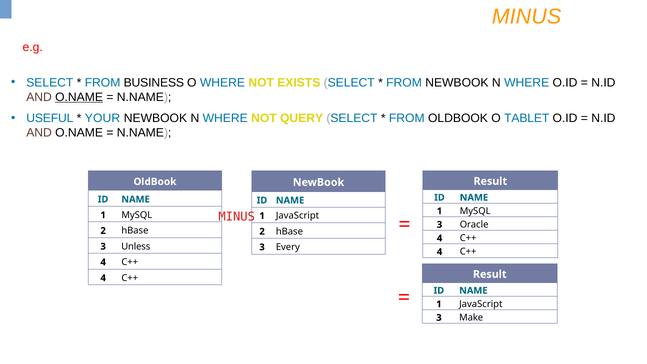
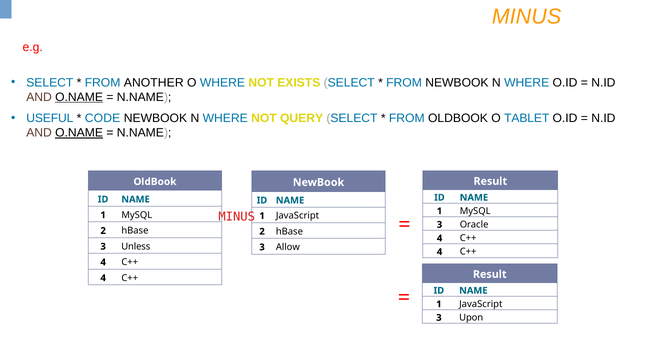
BUSINESS: BUSINESS -> ANOTHER (154, 83)
YOUR: YOUR -> CODE (103, 118)
O.NAME underline: none -> present (79, 133)
Every: Every -> Allow (288, 247)
Make: Make -> Upon (471, 318)
